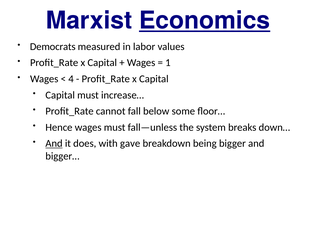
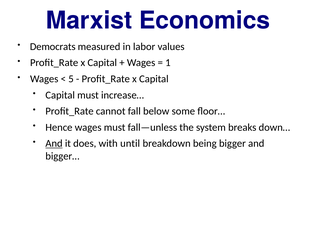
Economics underline: present -> none (205, 21)
4: 4 -> 5 (71, 79)
gave: gave -> until (130, 144)
